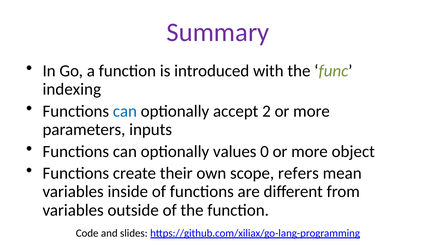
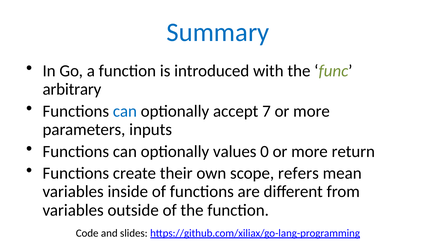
Summary colour: purple -> blue (218, 32)
indexing: indexing -> arbitrary (72, 89)
2: 2 -> 7 (266, 111)
object: object -> return (353, 151)
